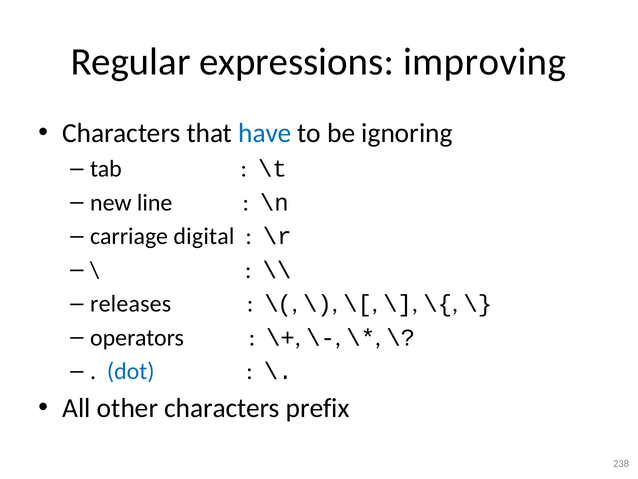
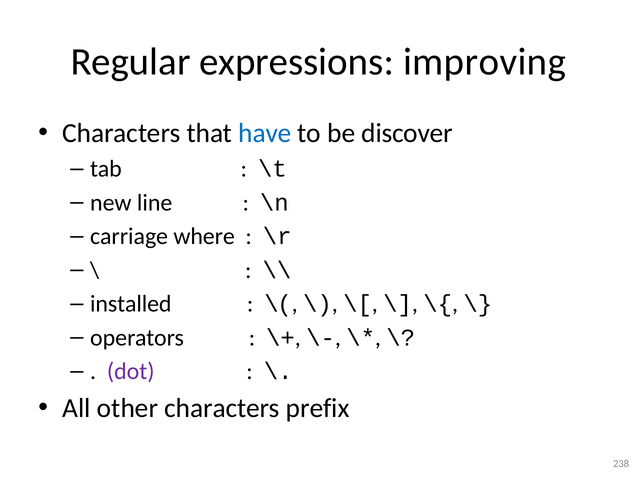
ignoring: ignoring -> discover (407, 133)
digital: digital -> where (204, 236)
releases: releases -> installed (131, 304)
dot colour: blue -> purple (131, 371)
